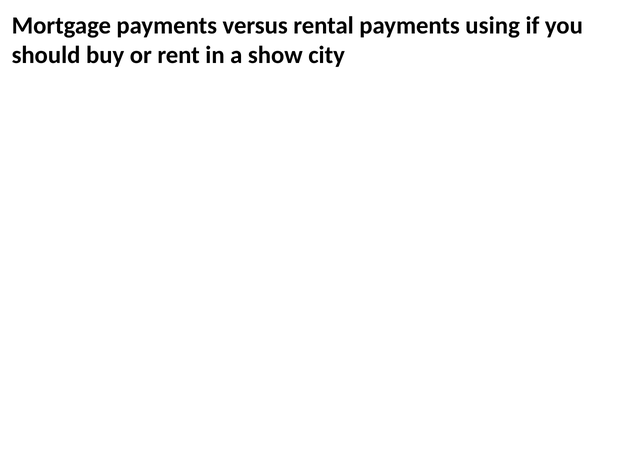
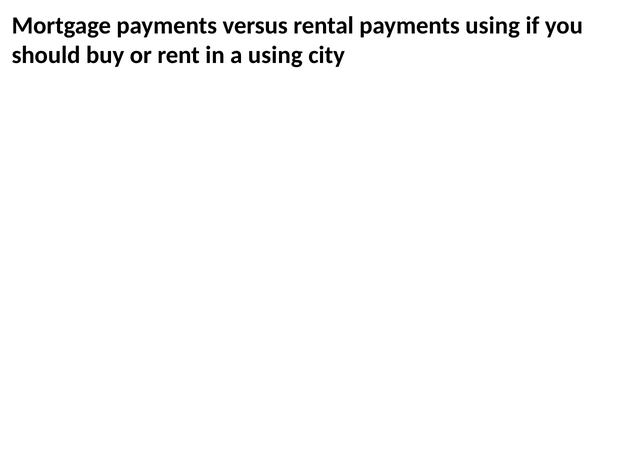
a show: show -> using (275, 55)
